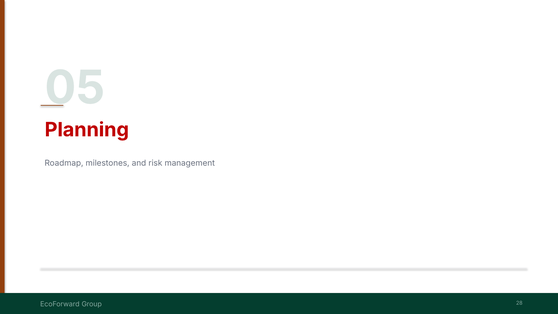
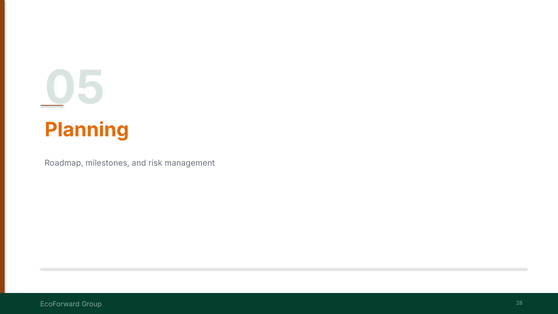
Planning colour: red -> orange (87, 130)
